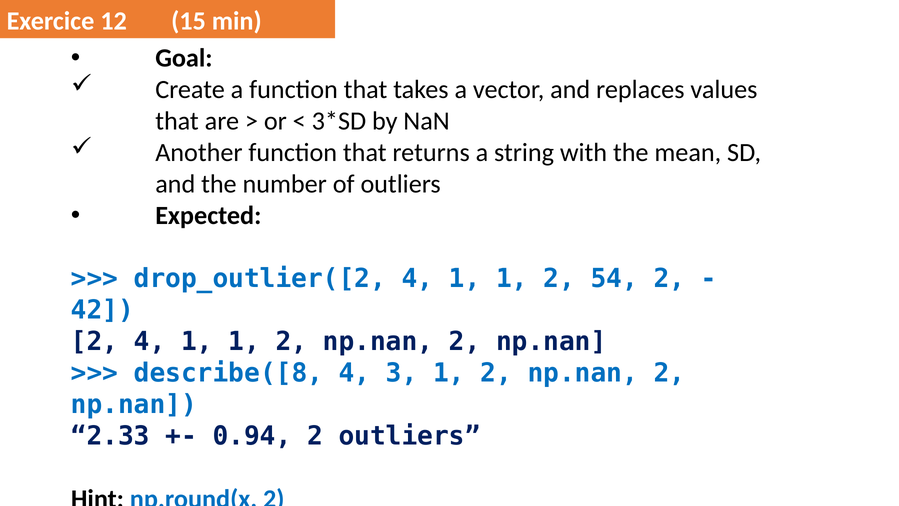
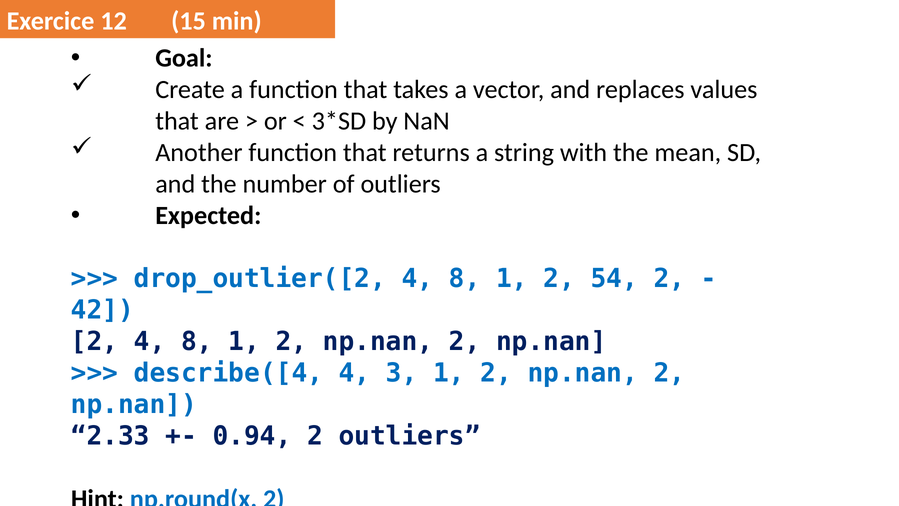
drop_outlier([2 4 1: 1 -> 8 (465, 279)
2 4 1: 1 -> 8 (197, 342)
describe([8: describe([8 -> describe([4 (229, 373)
